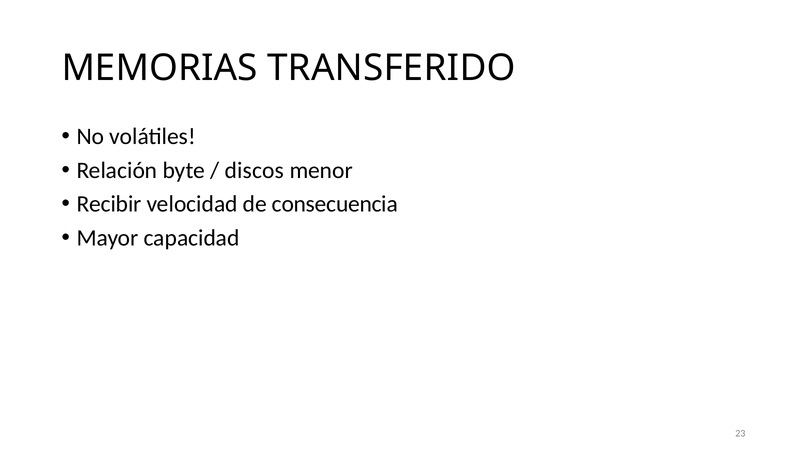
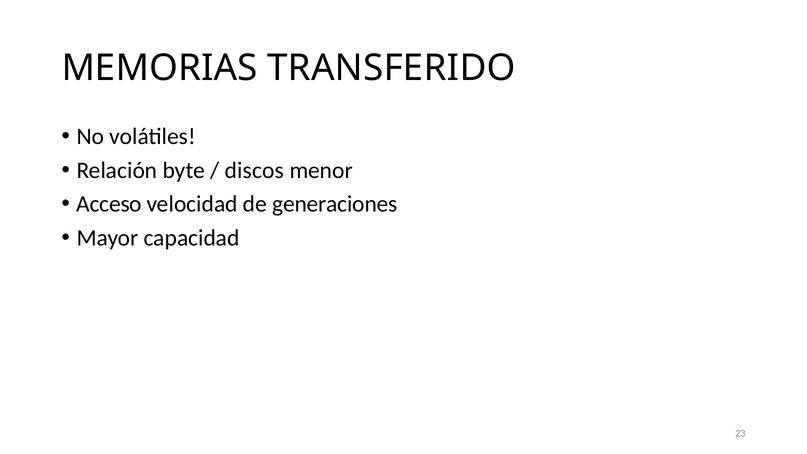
Recibir: Recibir -> Acceso (109, 204)
consecuencia: consecuencia -> generaciones (335, 204)
